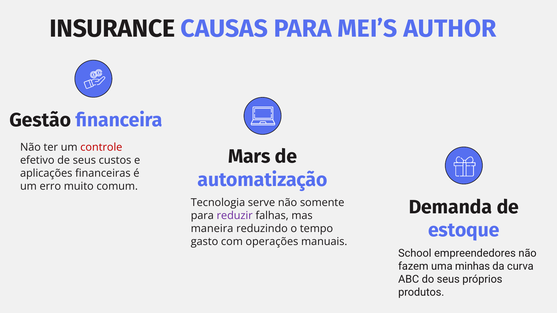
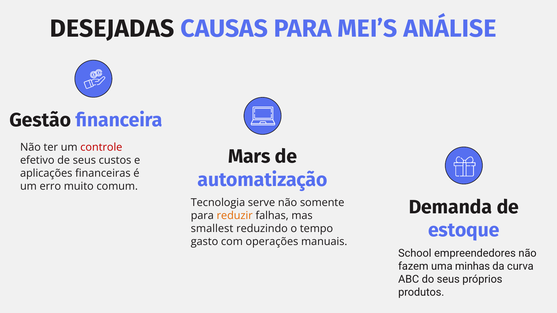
INSURANCE: INSURANCE -> DESEJADAS (112, 29)
AUTHOR: AUTHOR -> ANÁLISE (450, 29)
reduzir colour: purple -> orange (235, 216)
maneira: maneira -> smallest (212, 229)
